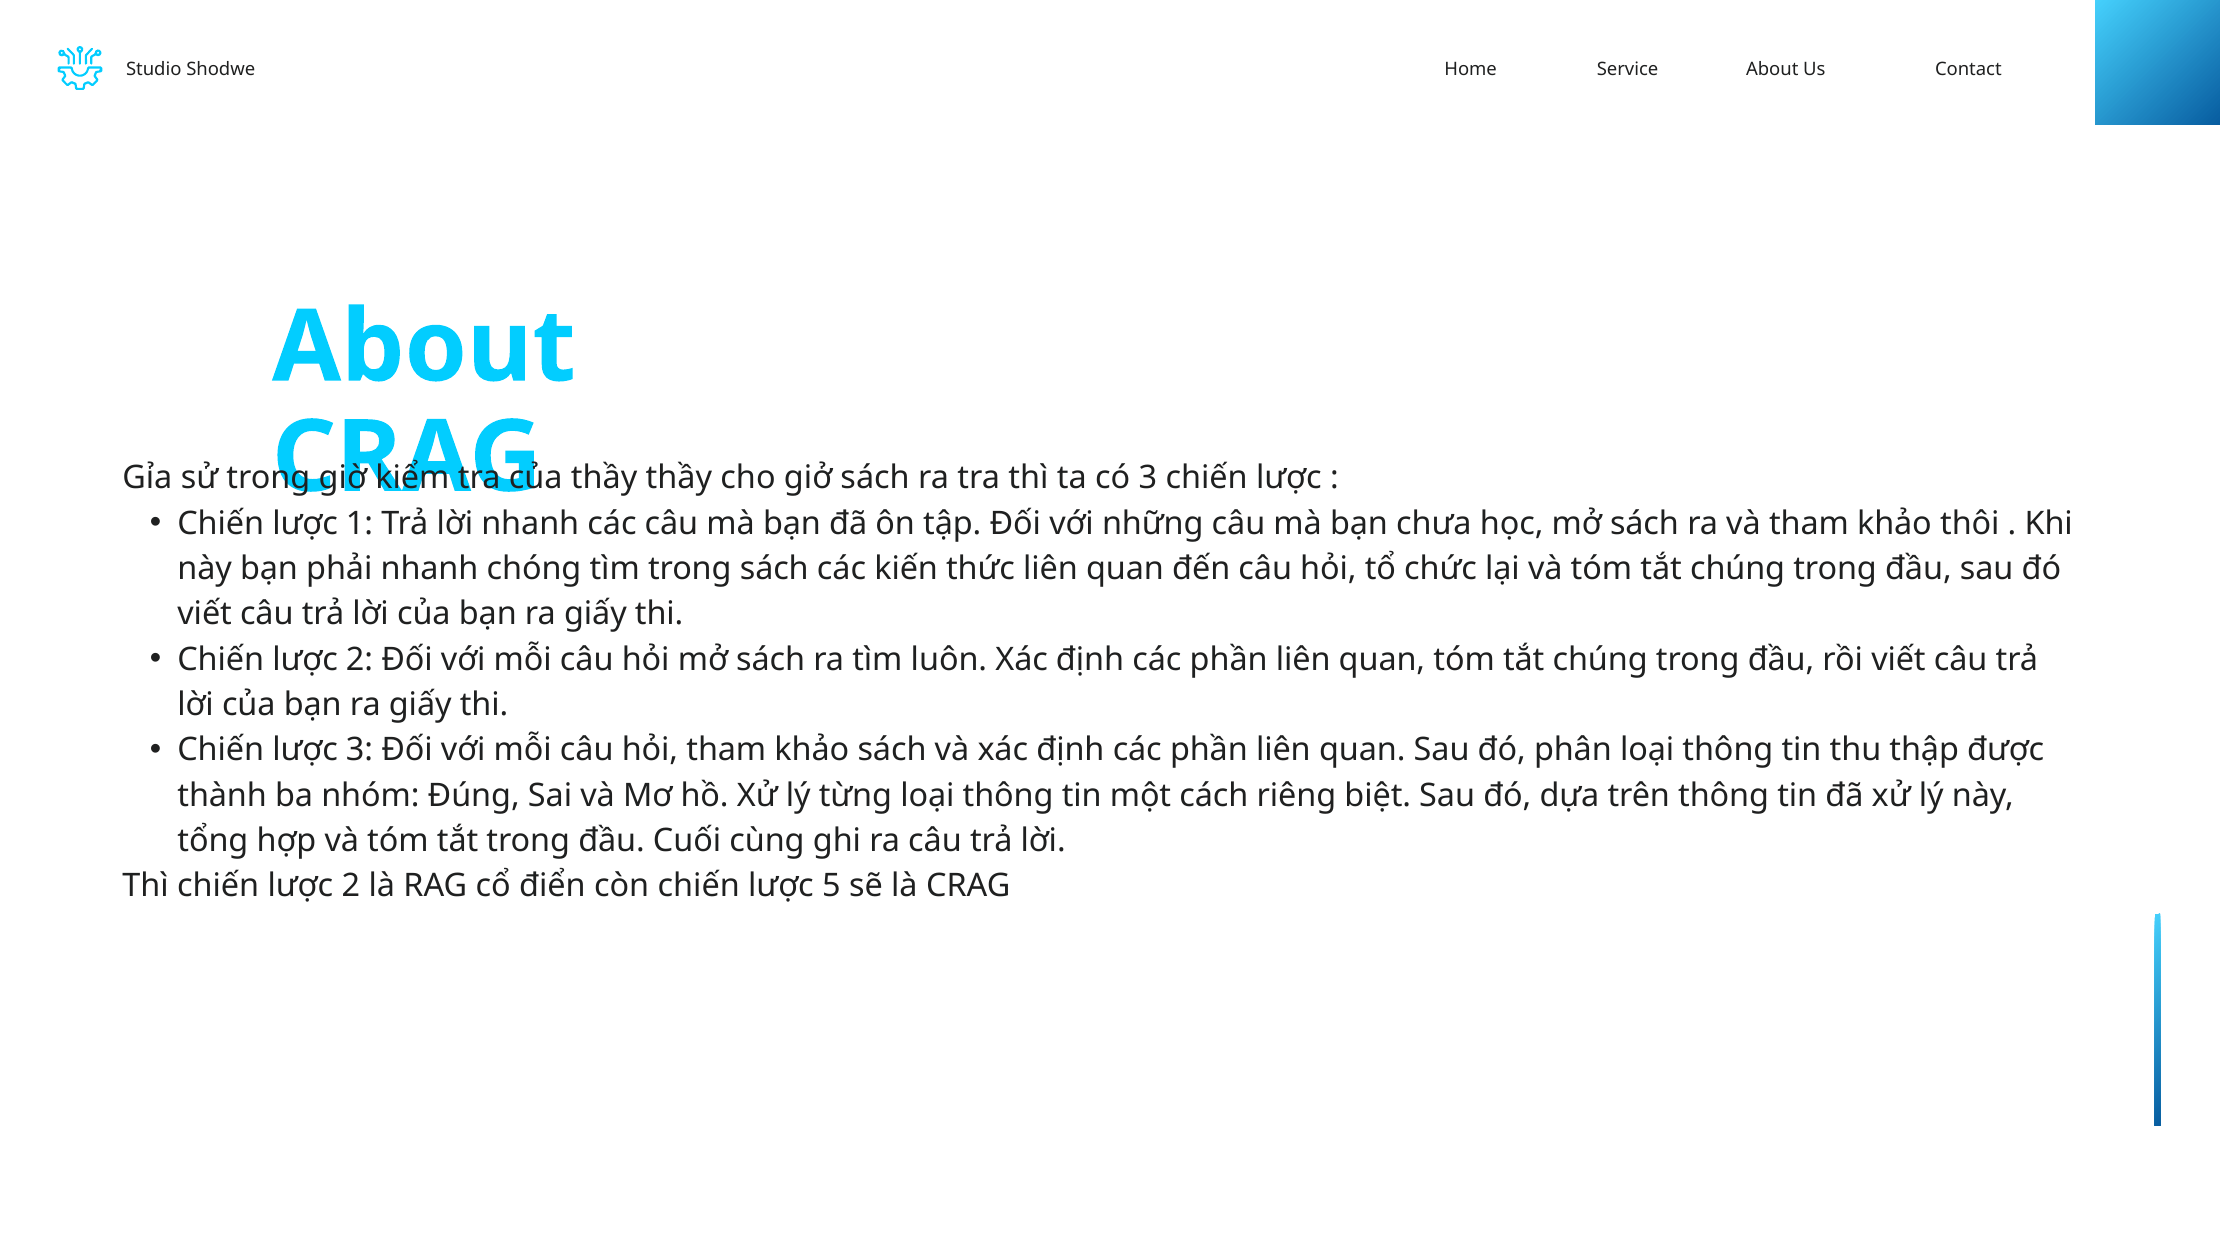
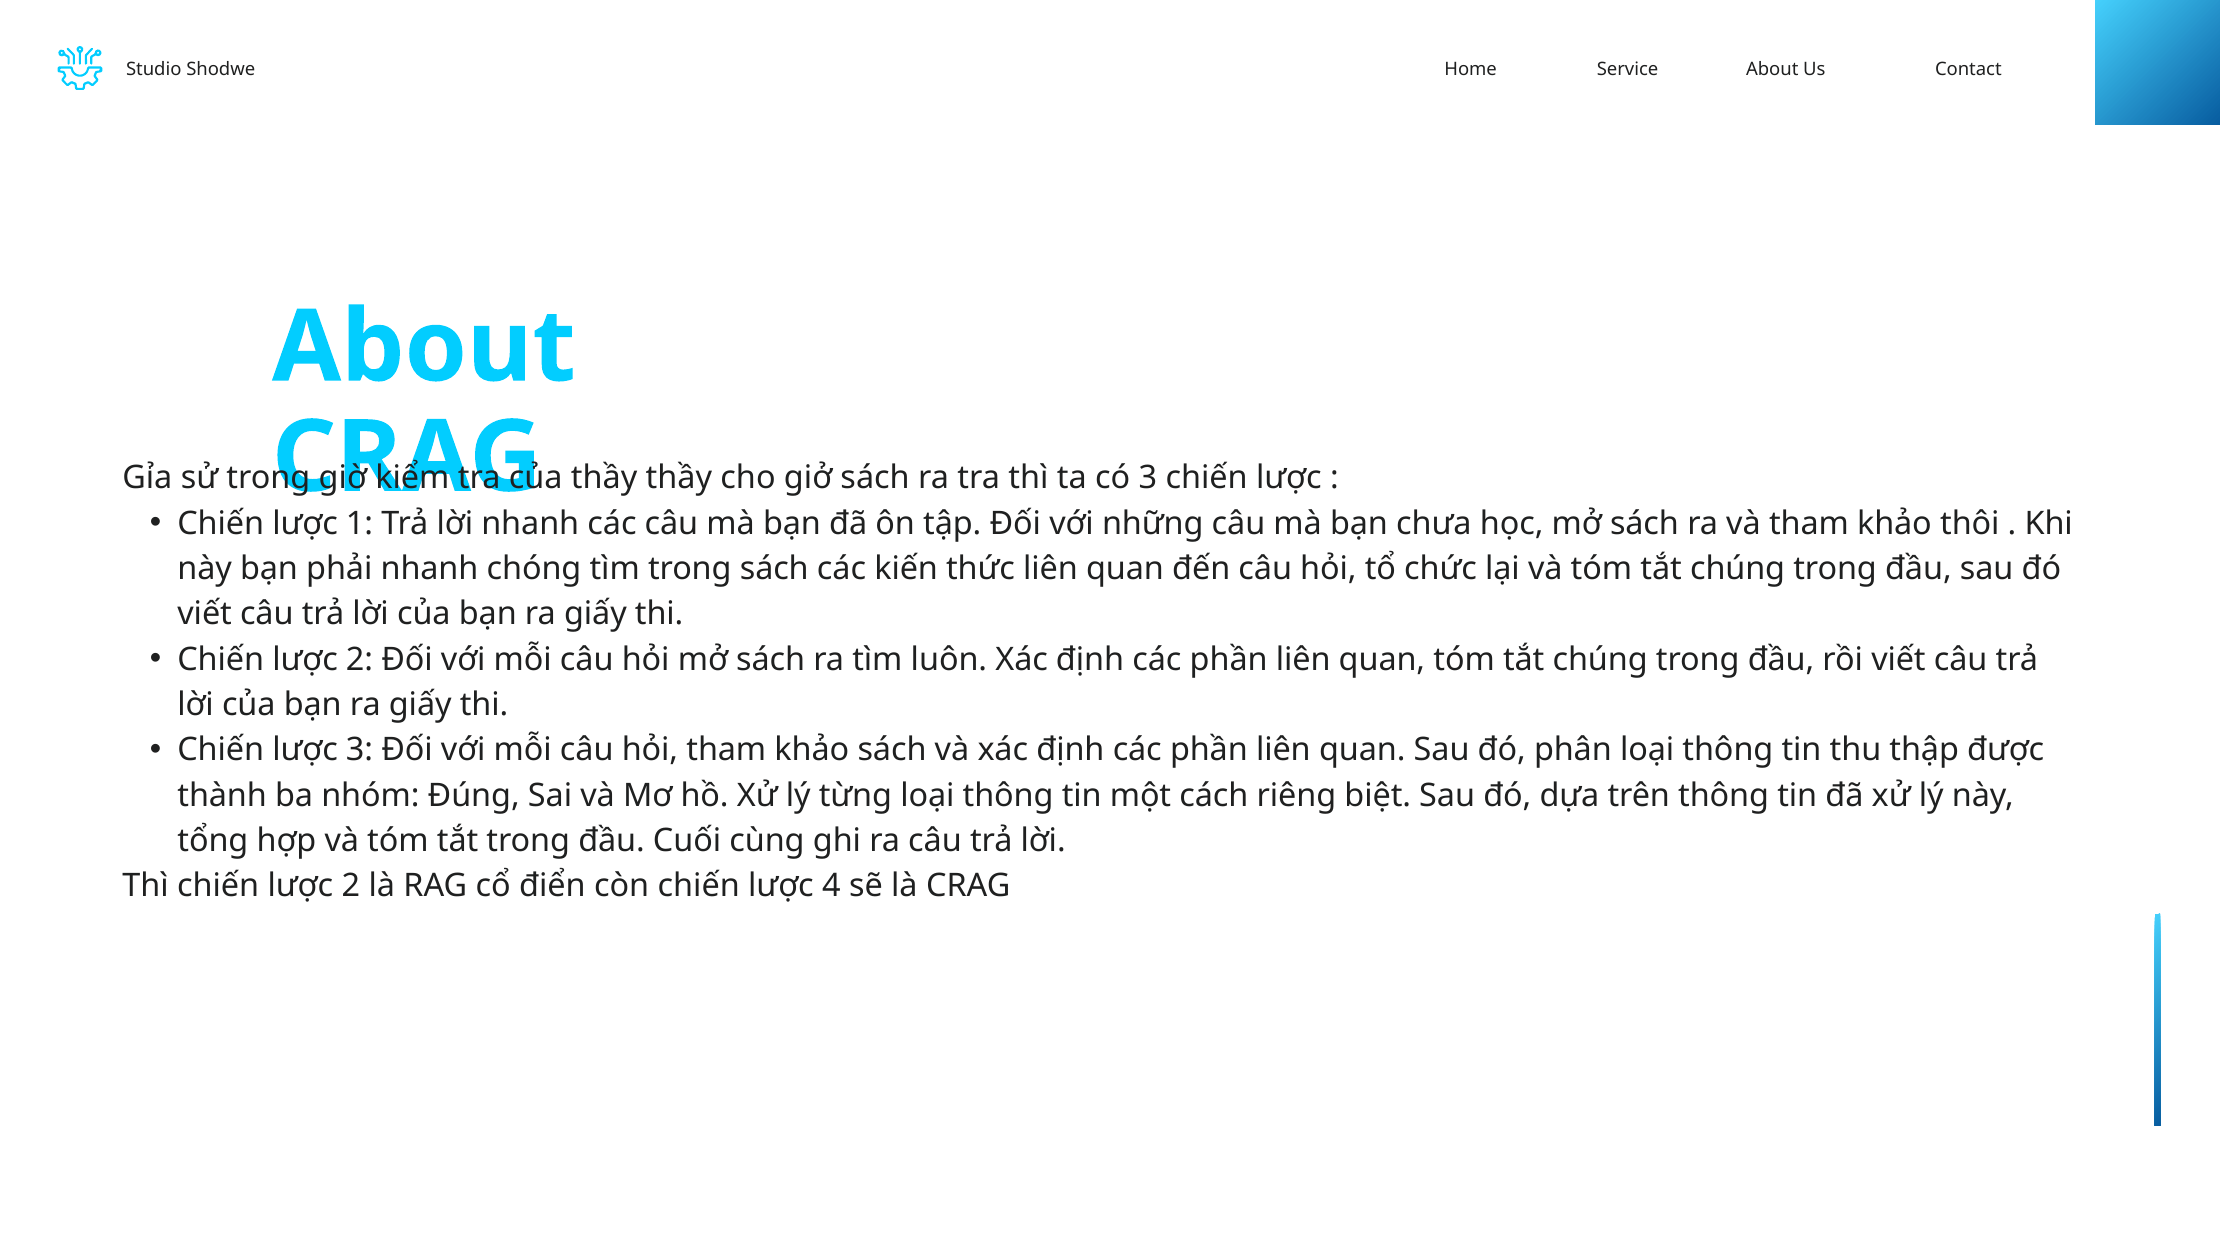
5: 5 -> 4 (831, 886)
